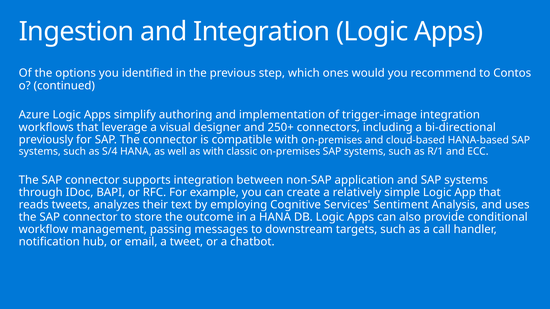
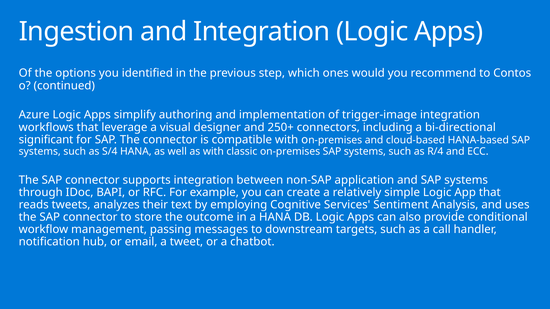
previously: previously -> significant (46, 140)
R/1: R/1 -> R/4 (435, 152)
